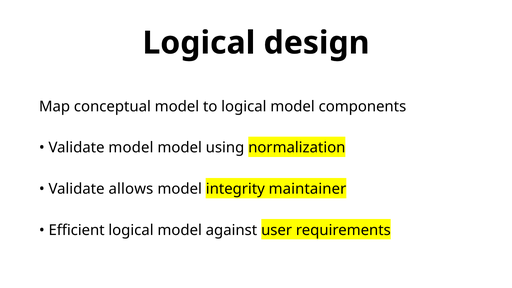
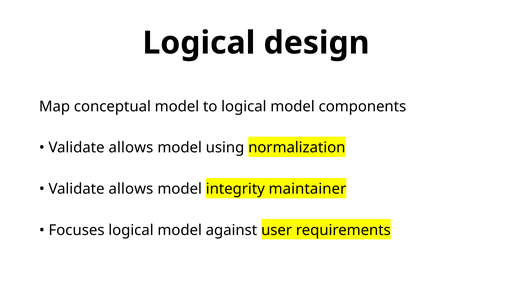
model: model -> allows (131, 148)
Efficient: Efficient -> Focuses (77, 230)
